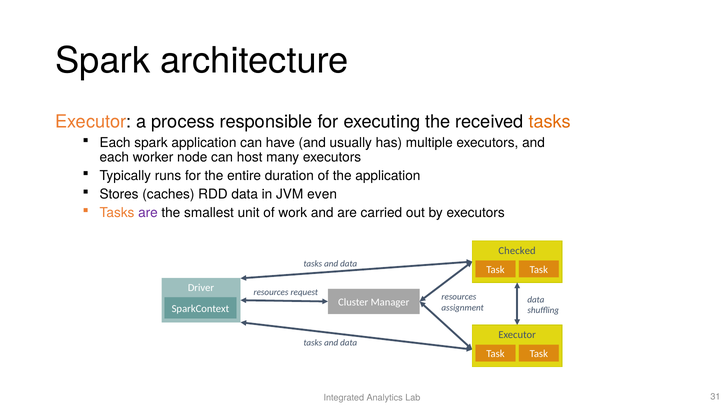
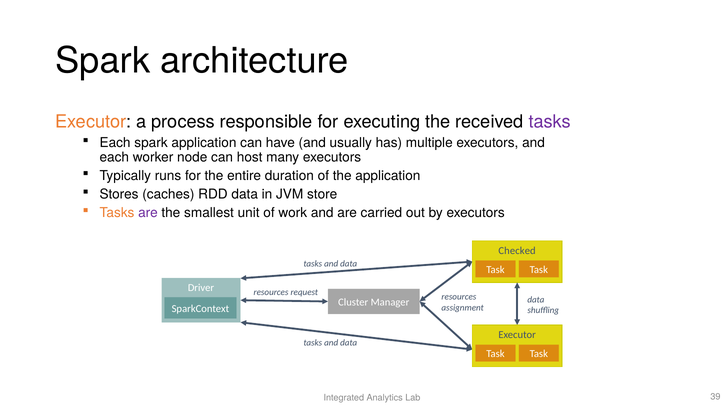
tasks colour: orange -> purple (550, 122)
even: even -> store (322, 194)
31: 31 -> 39 (716, 397)
